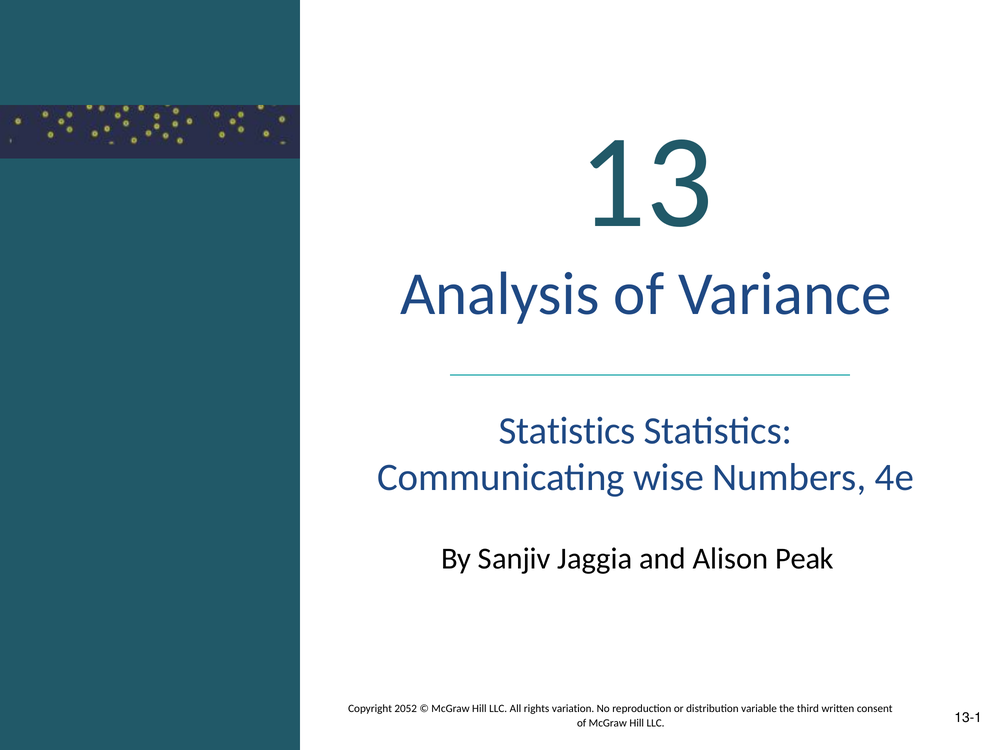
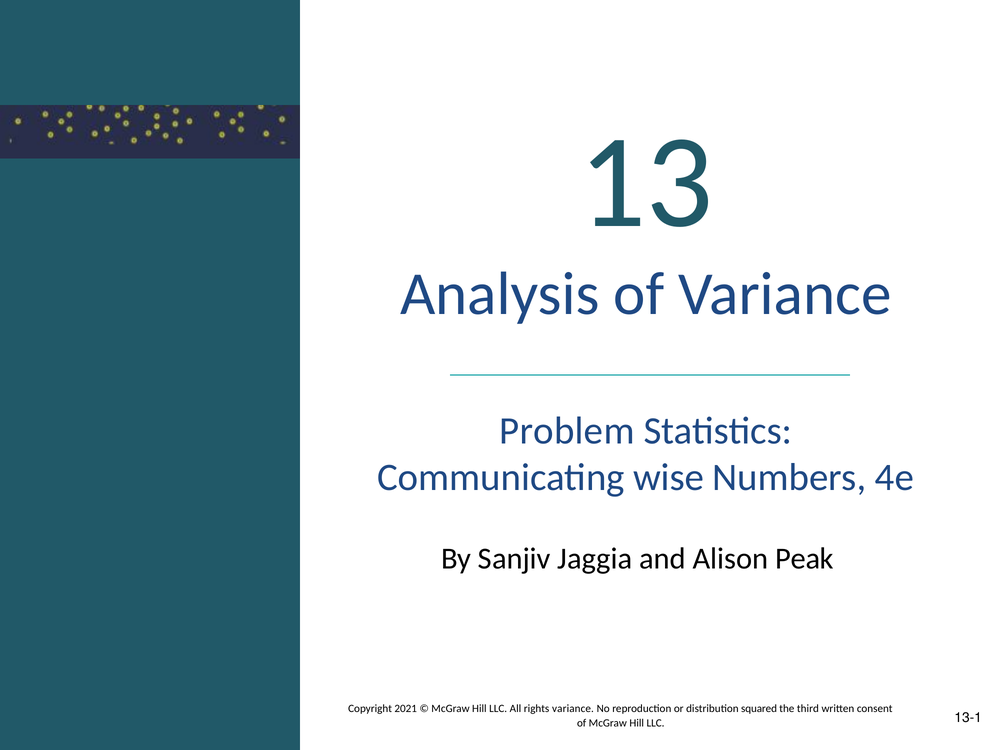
Statistics: Statistics -> Problem (567, 431)
2052: 2052 -> 2021 (406, 709)
rights variation: variation -> variance (573, 709)
variable: variable -> squared (759, 709)
